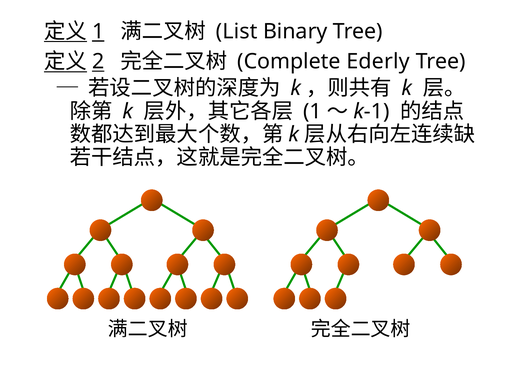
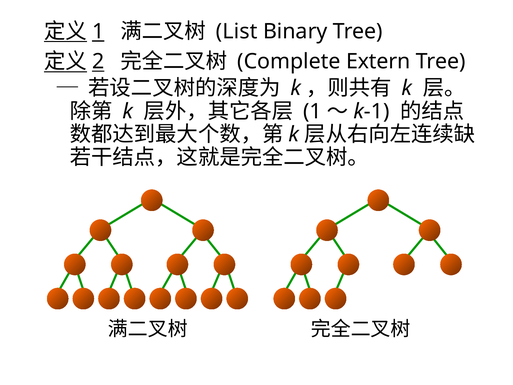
Ederly: Ederly -> Extern (378, 62)
